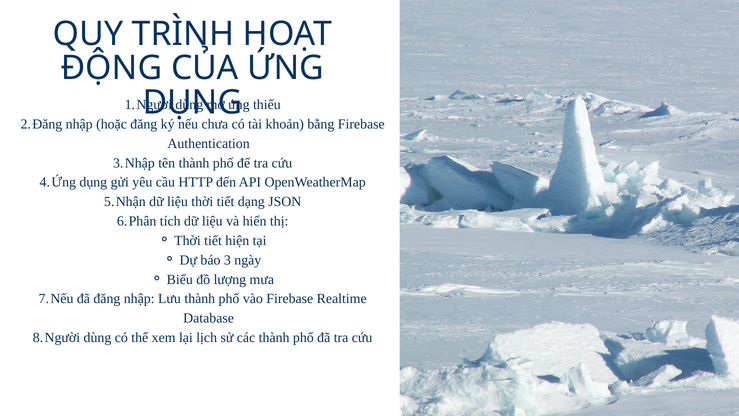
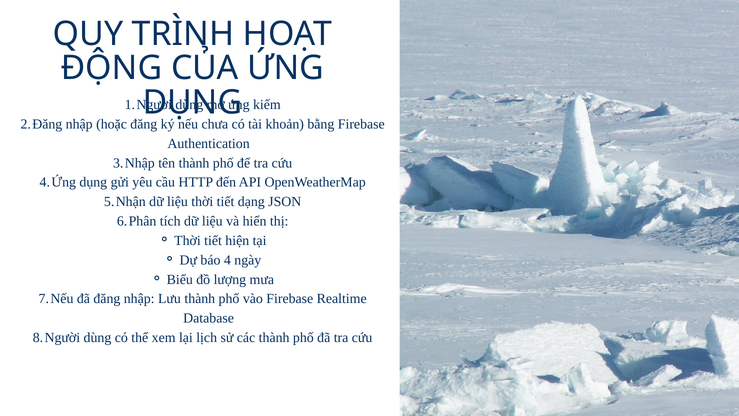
thiếu: thiếu -> kiếm (267, 105)
3: 3 -> 4 (227, 260)
